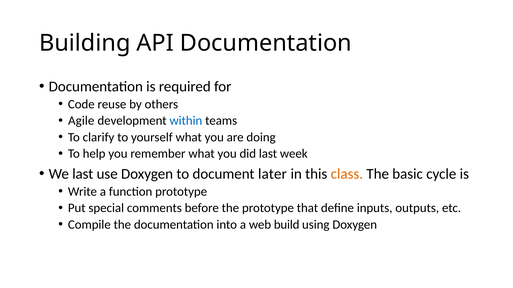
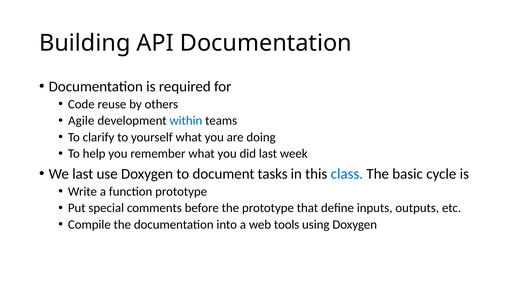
later: later -> tasks (273, 174)
class colour: orange -> blue (347, 174)
build: build -> tools (287, 225)
